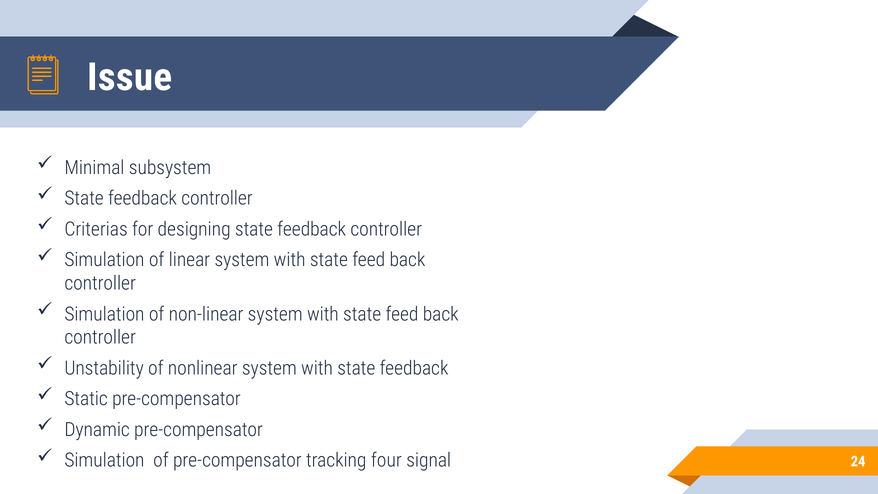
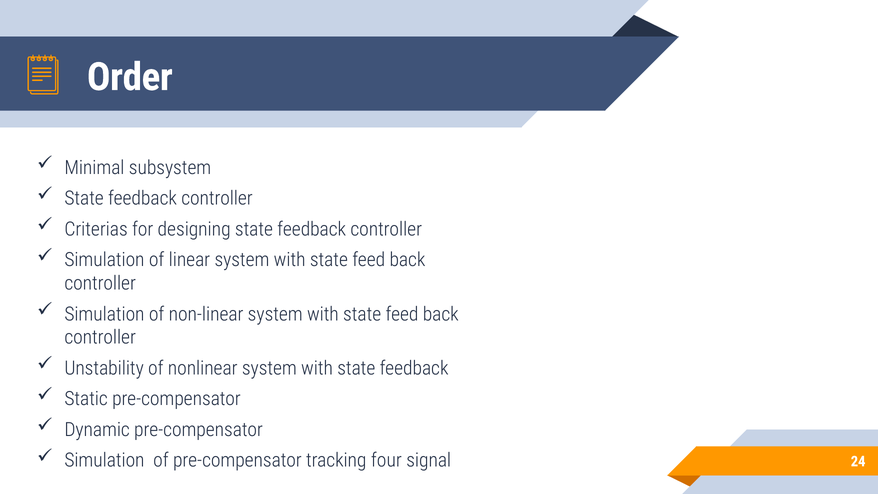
Issue: Issue -> Order (130, 77)
